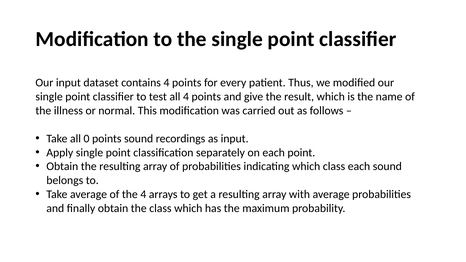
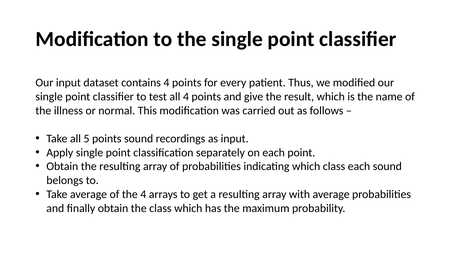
0: 0 -> 5 (87, 139)
